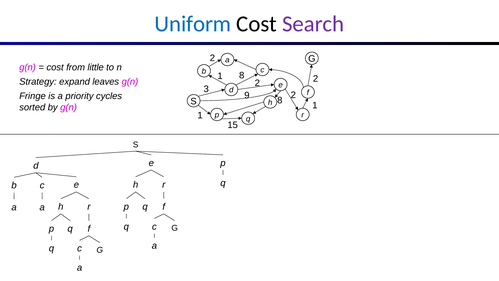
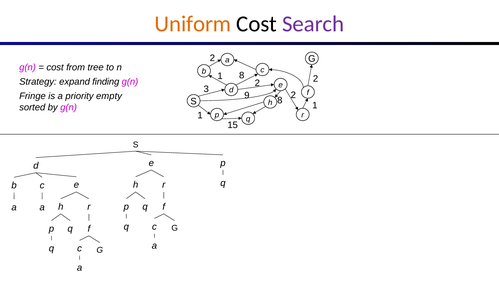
Uniform colour: blue -> orange (193, 24)
little: little -> tree (96, 67)
leaves: leaves -> finding (106, 82)
cycles: cycles -> empty (109, 96)
